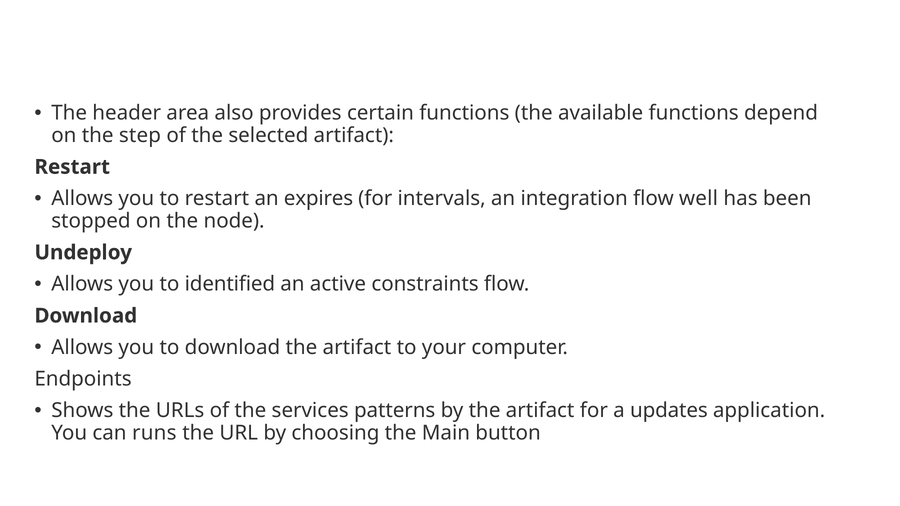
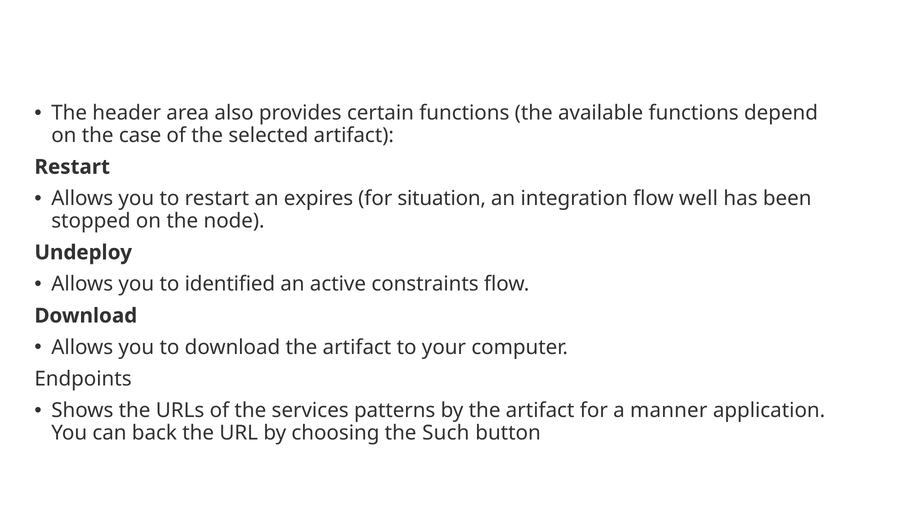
step: step -> case (140, 135)
intervals: intervals -> situation (442, 199)
updates: updates -> manner (669, 411)
runs: runs -> back (154, 433)
Main: Main -> Such (446, 433)
